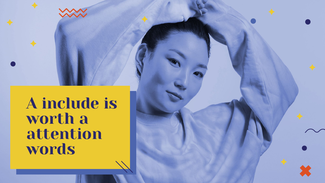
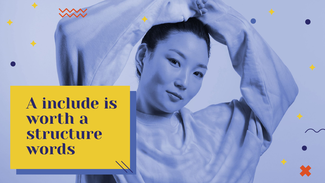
attention: attention -> structure (64, 134)
